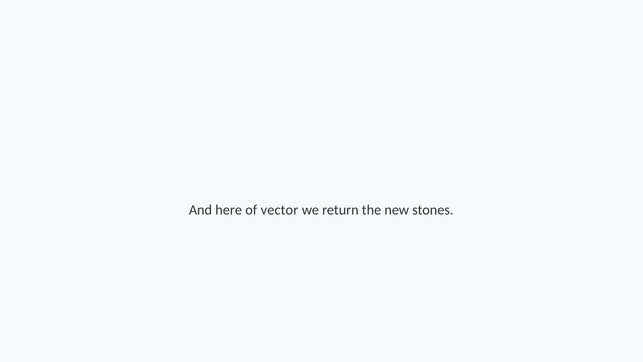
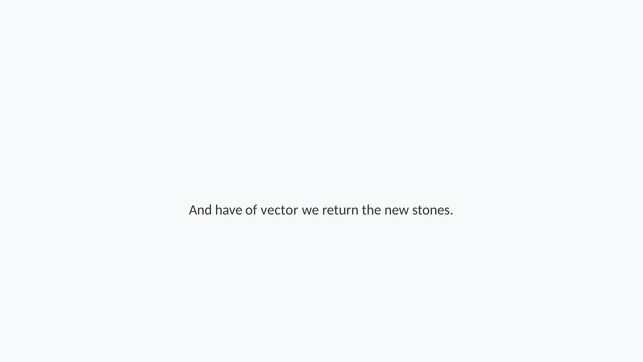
here: here -> have (229, 210)
